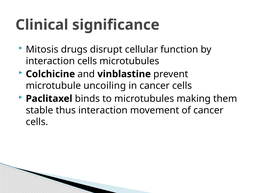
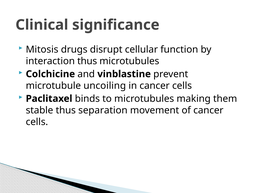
interaction cells: cells -> thus (87, 61)
thus interaction: interaction -> separation (103, 111)
